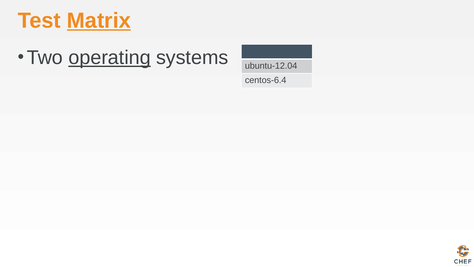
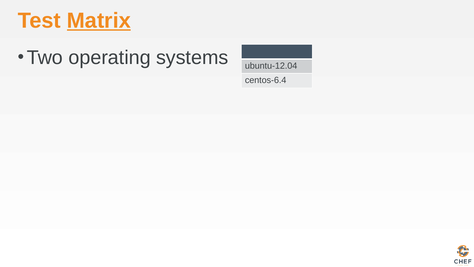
operating underline: present -> none (110, 58)
